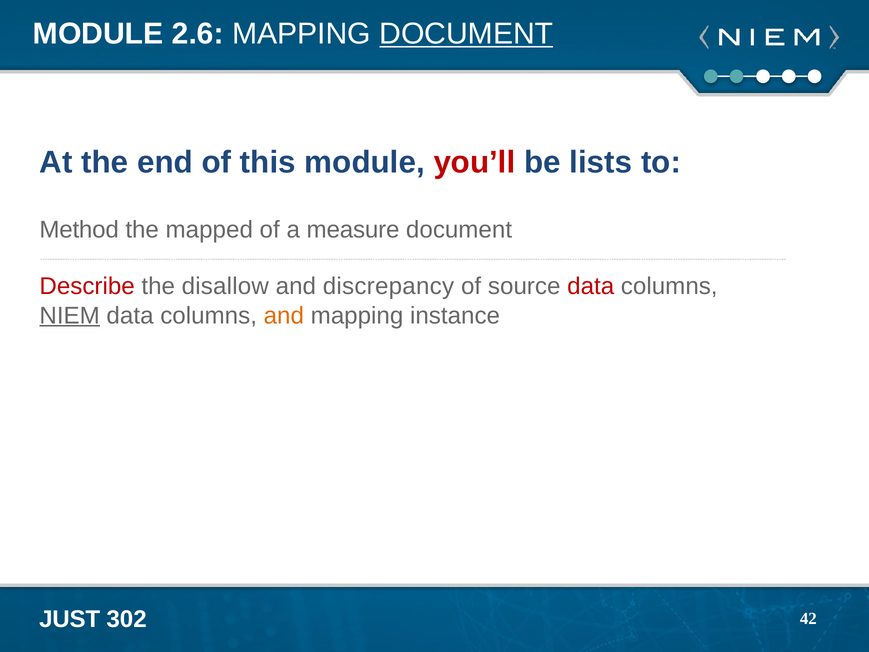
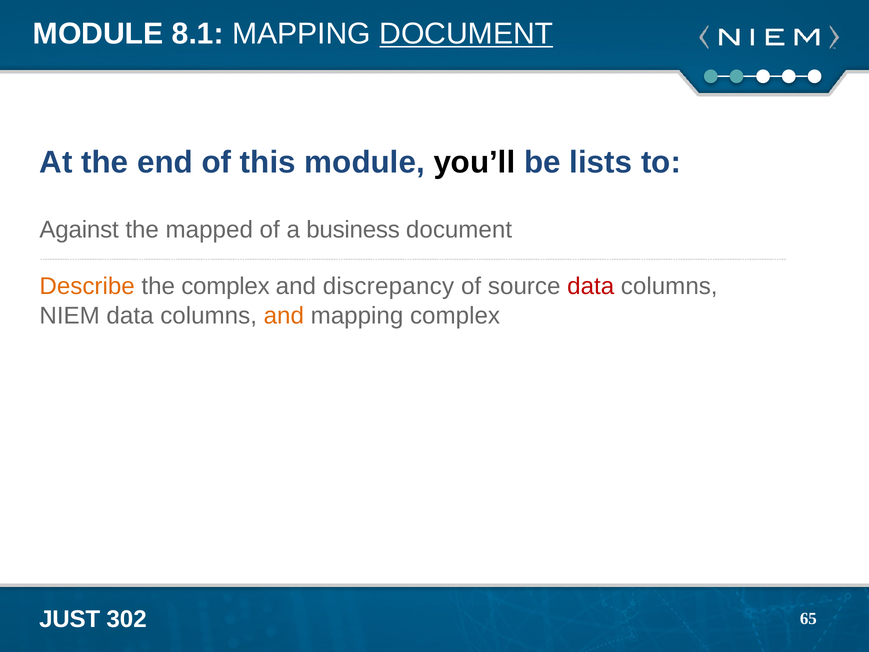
2.6: 2.6 -> 8.1 (198, 34)
you’ll colour: red -> black (474, 162)
Method: Method -> Against (79, 230)
measure: measure -> business (353, 230)
Describe colour: red -> orange (87, 286)
the disallow: disallow -> complex (225, 286)
NIEM underline: present -> none (70, 315)
mapping instance: instance -> complex (455, 315)
42: 42 -> 65 (808, 618)
